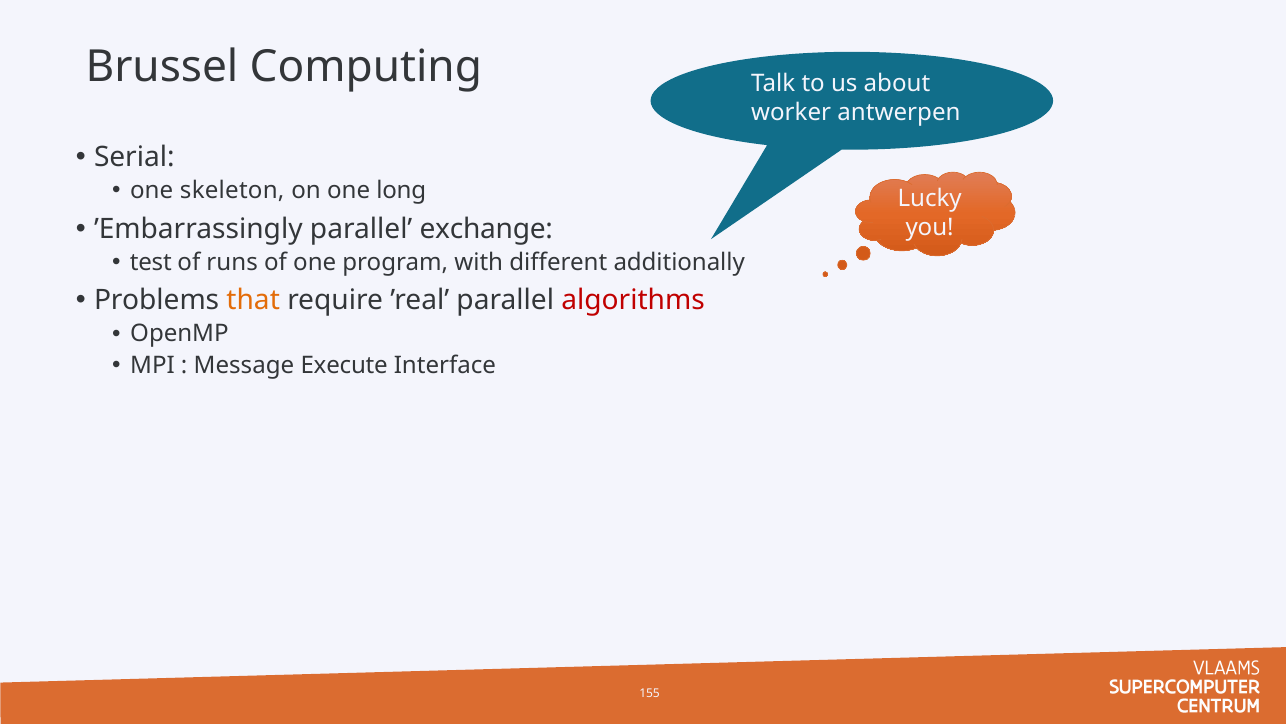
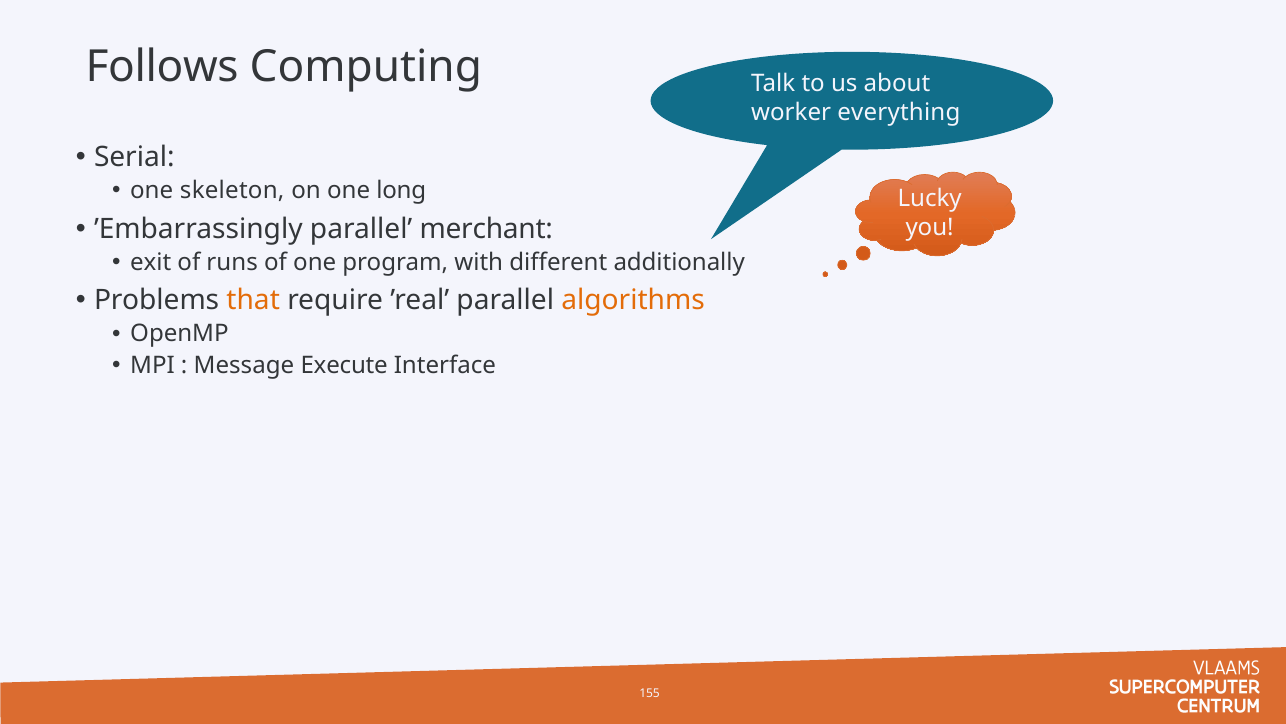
Brussel: Brussel -> Follows (162, 67)
antwerpen: antwerpen -> everything (899, 113)
exchange: exchange -> merchant (486, 229)
test: test -> exit (151, 262)
algorithms colour: red -> orange (633, 300)
